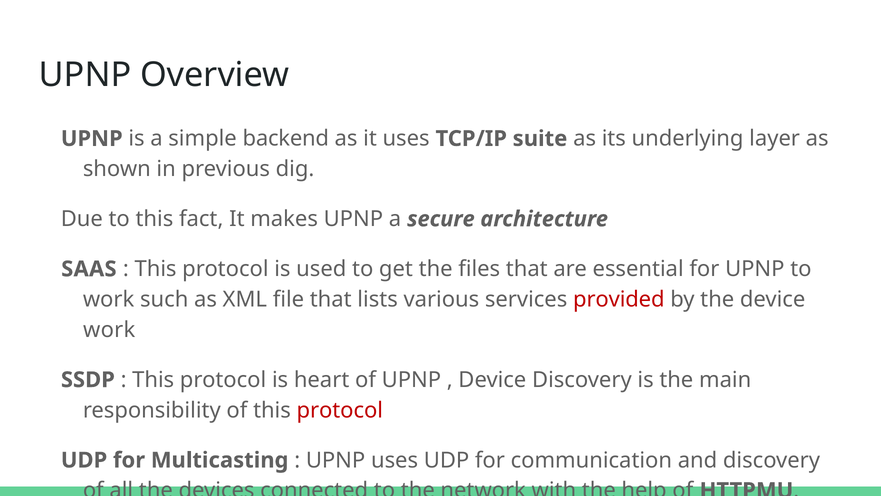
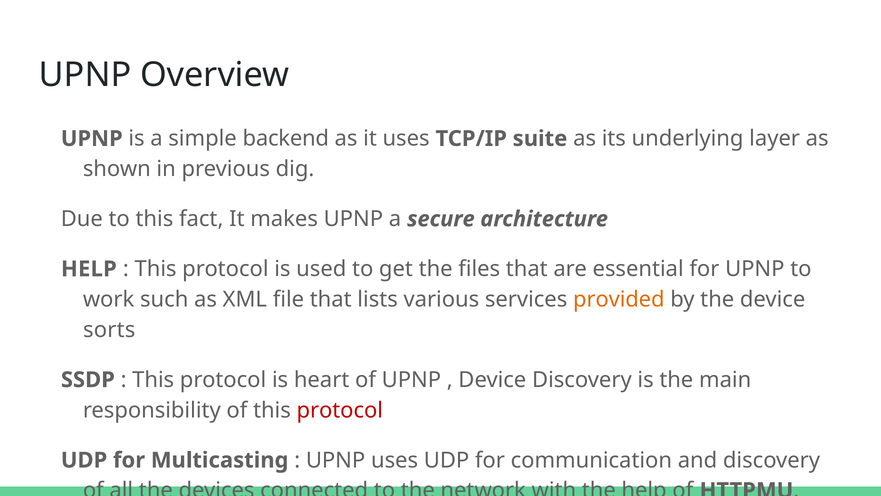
SAAS: SAAS -> HELP (89, 269)
provided colour: red -> orange (619, 299)
work: work -> sorts (109, 330)
